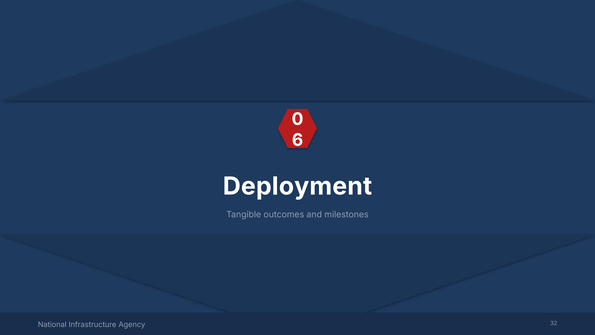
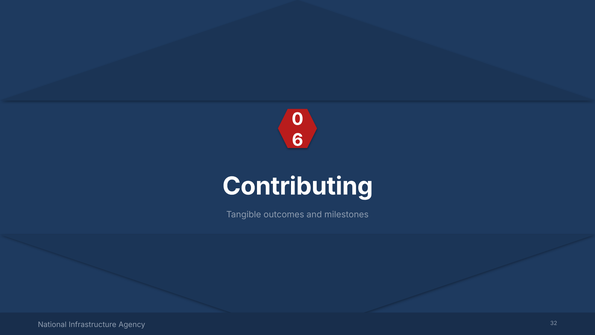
Deployment: Deployment -> Contributing (298, 186)
